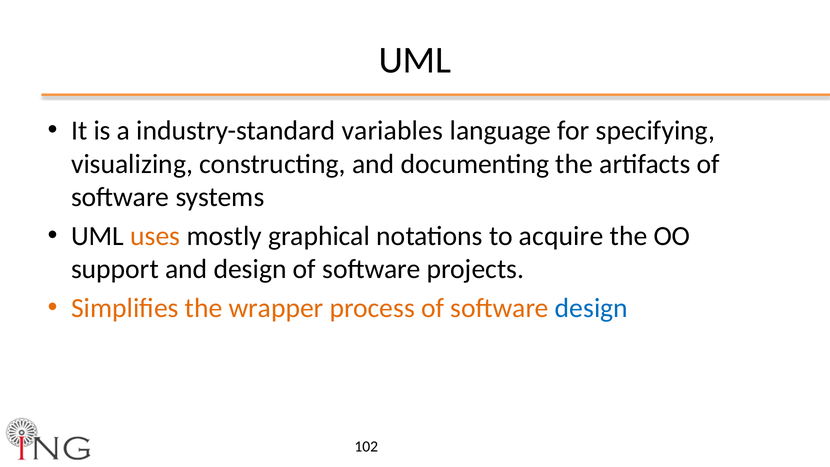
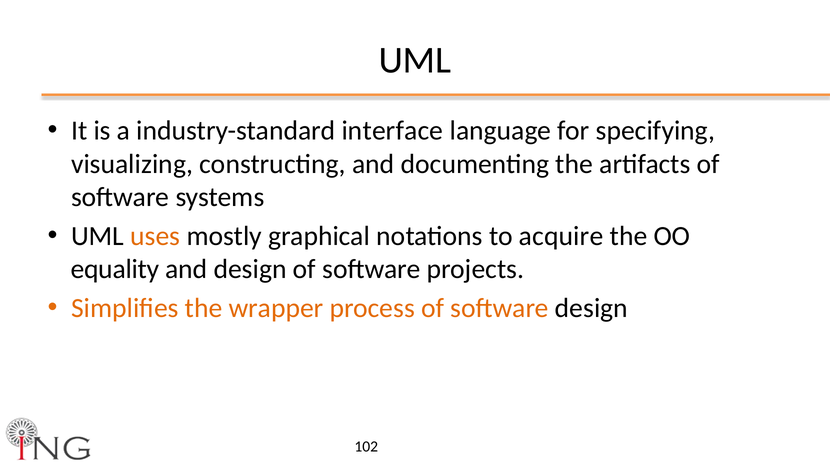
variables: variables -> interface (392, 131)
support: support -> equality (115, 269)
design colour: blue -> black (591, 308)
